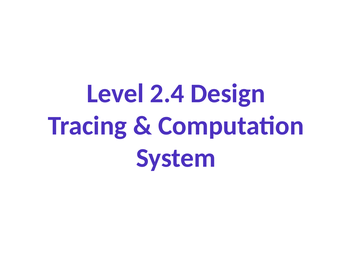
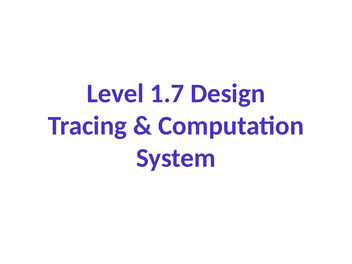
2.4: 2.4 -> 1.7 (167, 94)
